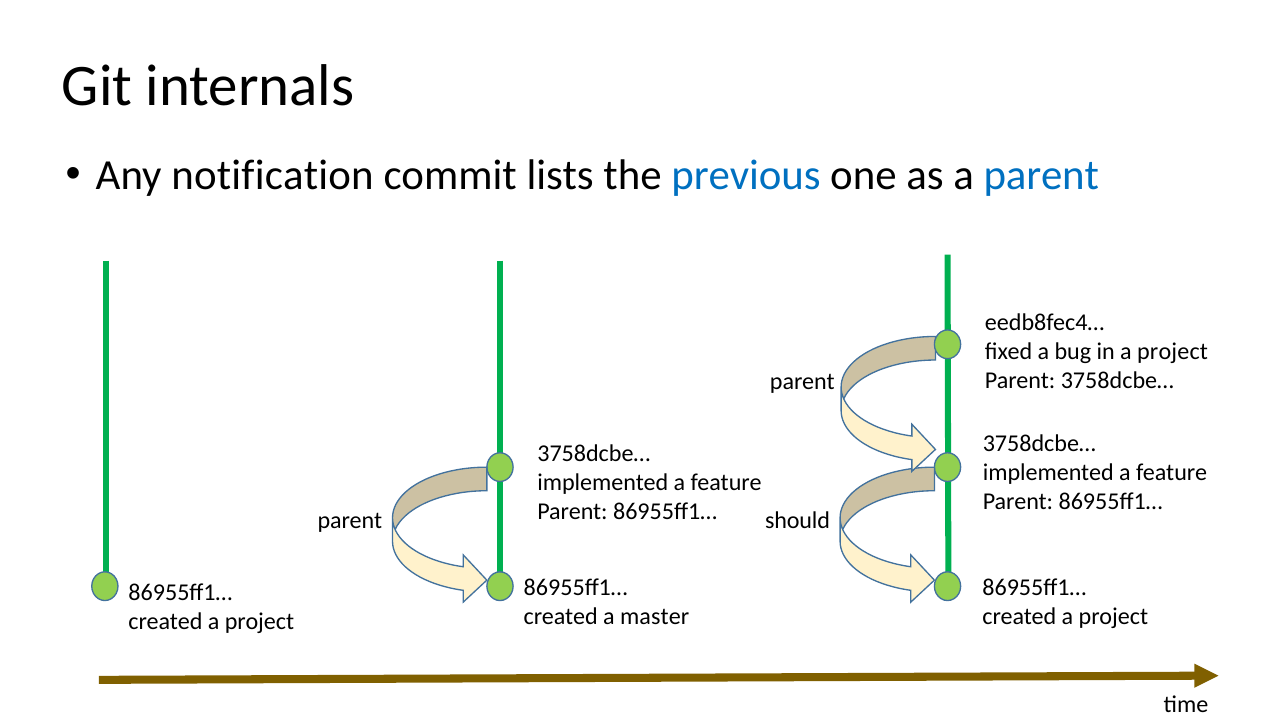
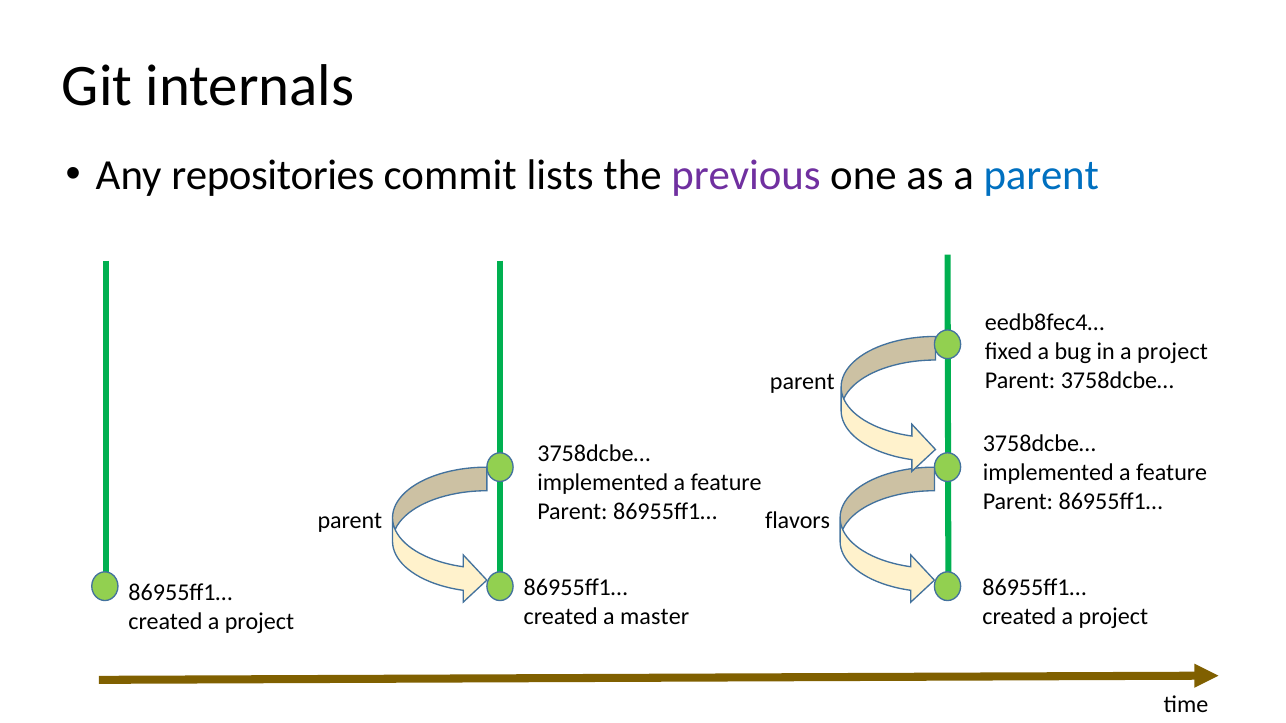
notification: notification -> repositories (273, 176)
previous colour: blue -> purple (746, 176)
should: should -> flavors (798, 521)
